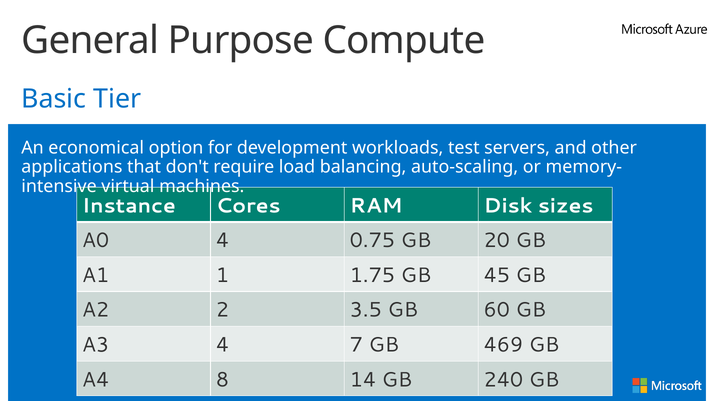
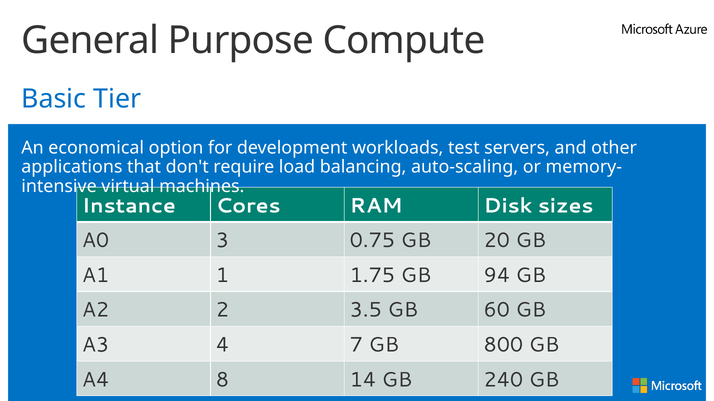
A0 4: 4 -> 3 (222, 241)
45: 45 -> 94 (497, 276)
469: 469 -> 800 (503, 345)
